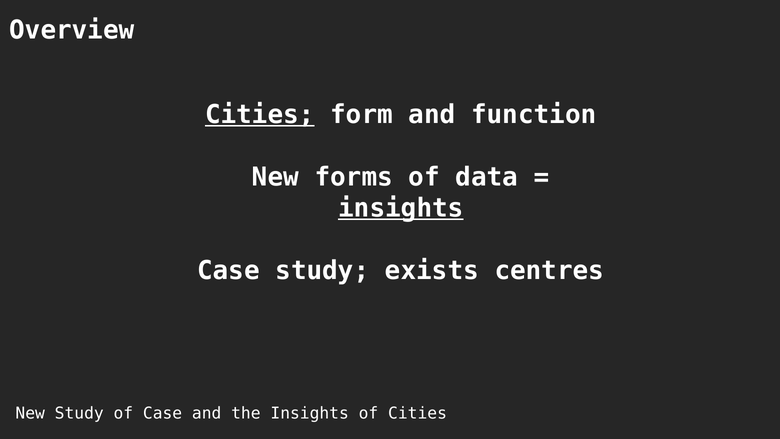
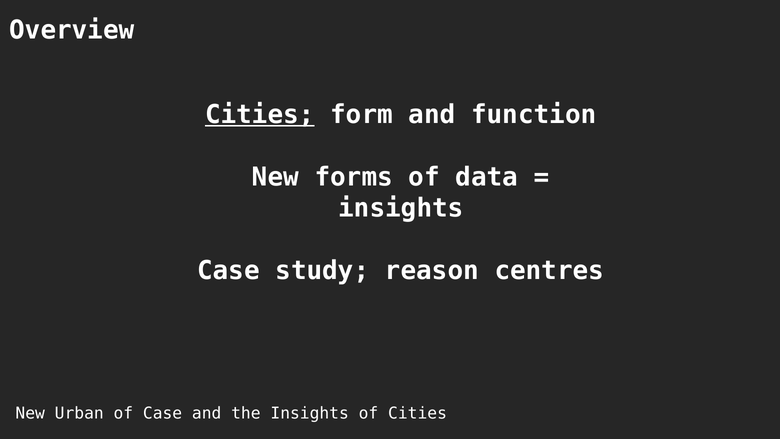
insights underline: present -> none (401, 208)
exists: exists -> reason (432, 271)
New Study: Study -> Urban (79, 413)
